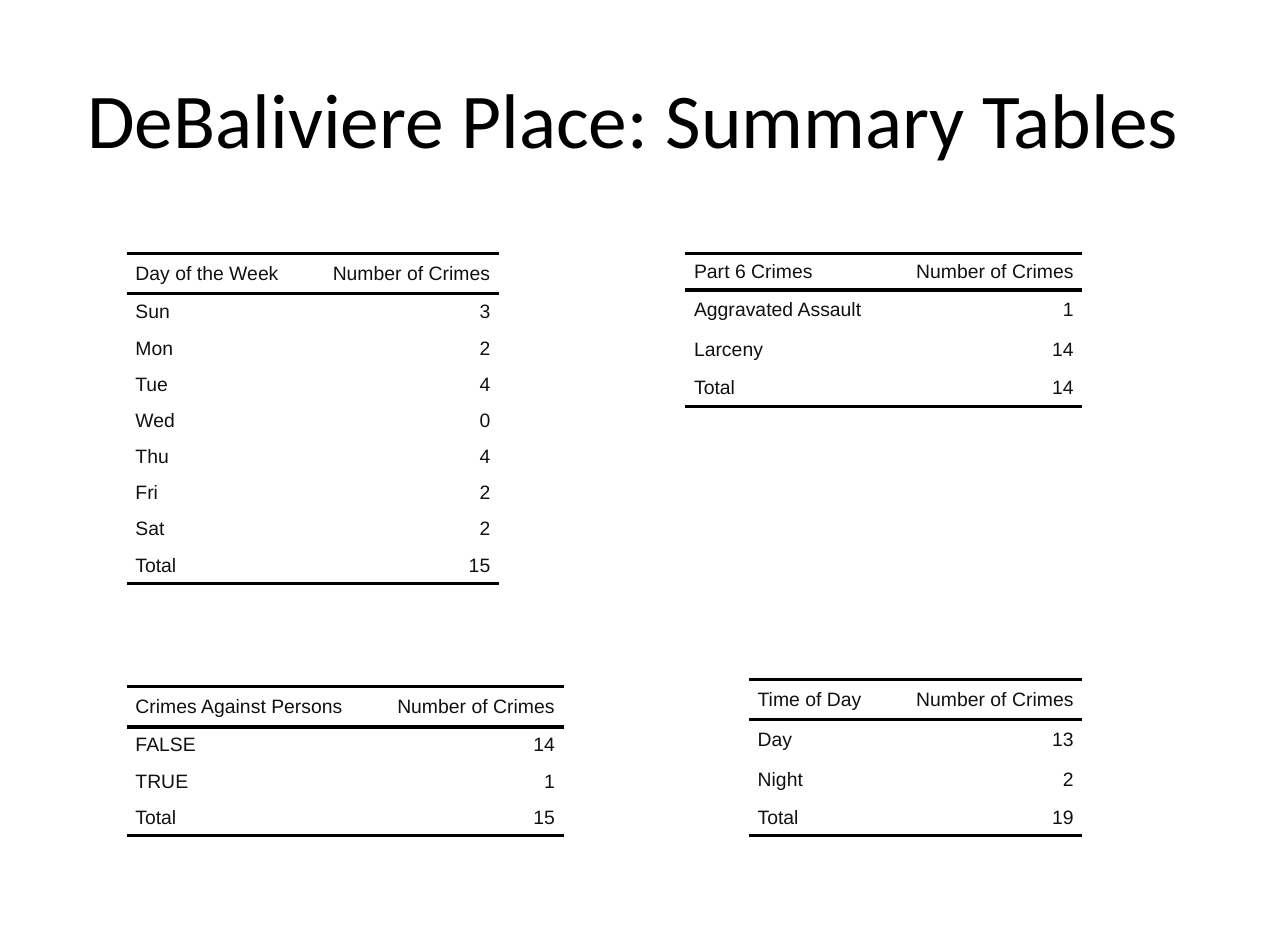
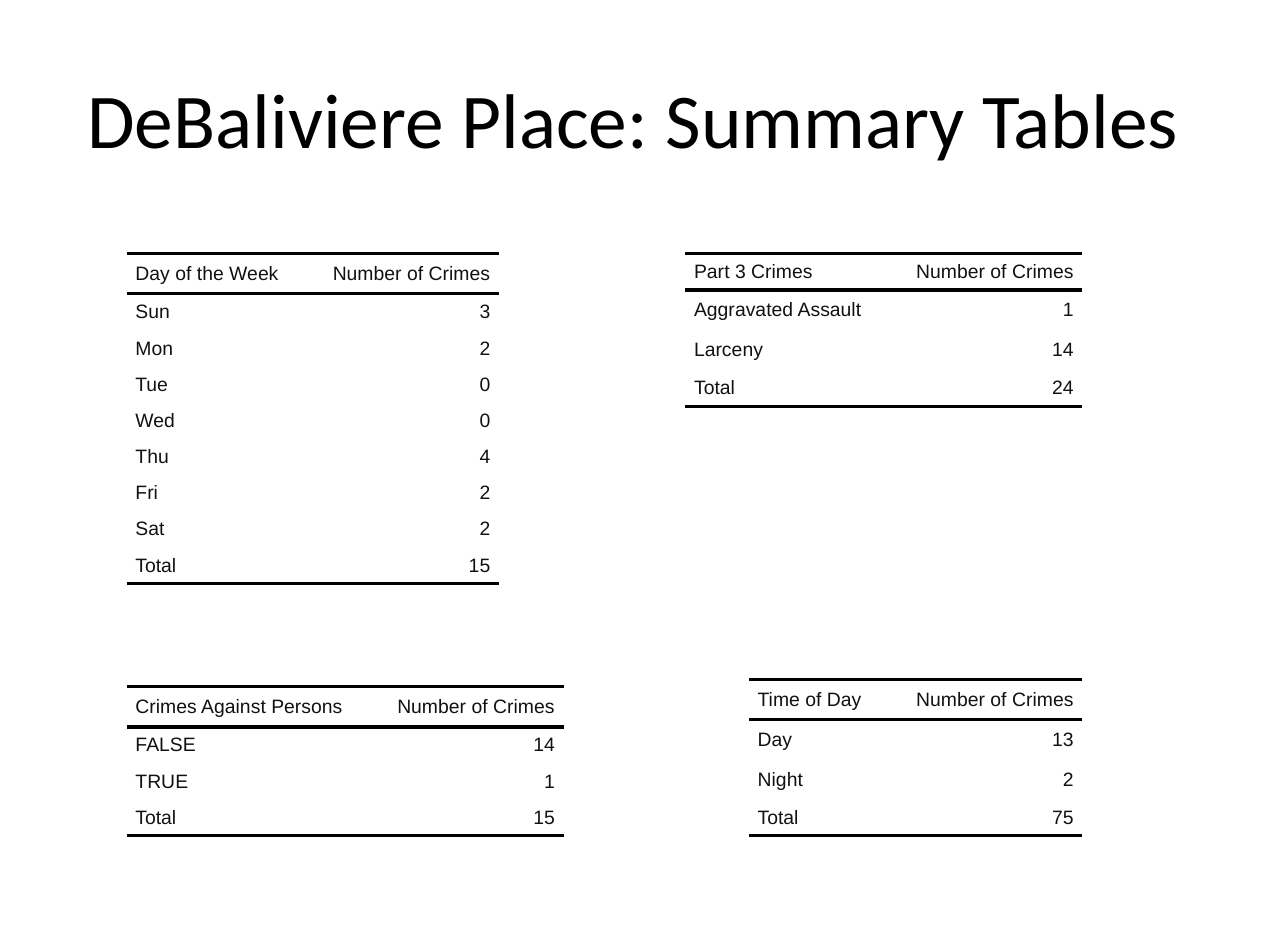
Part 6: 6 -> 3 (740, 272)
Tue 4: 4 -> 0 (485, 384)
Total 14: 14 -> 24 (1063, 388)
19: 19 -> 75 (1063, 817)
